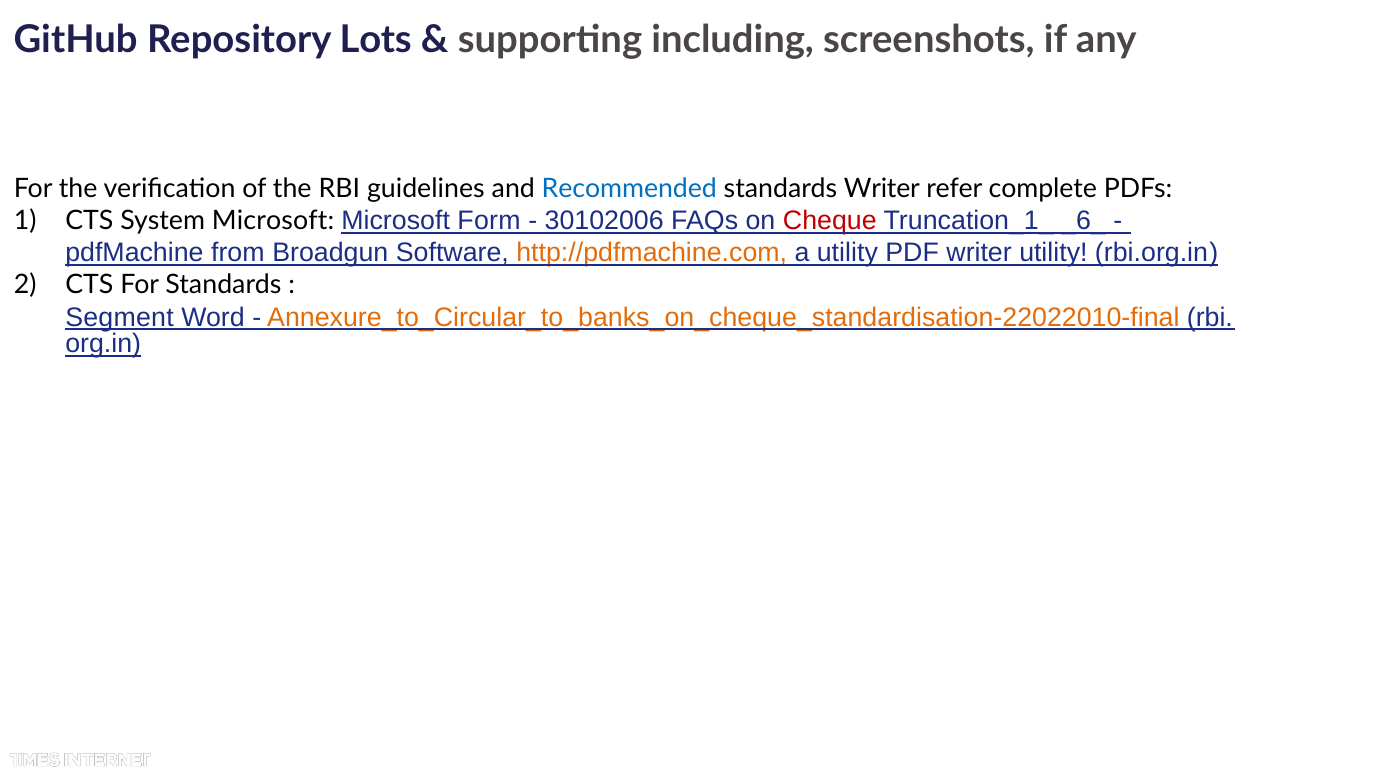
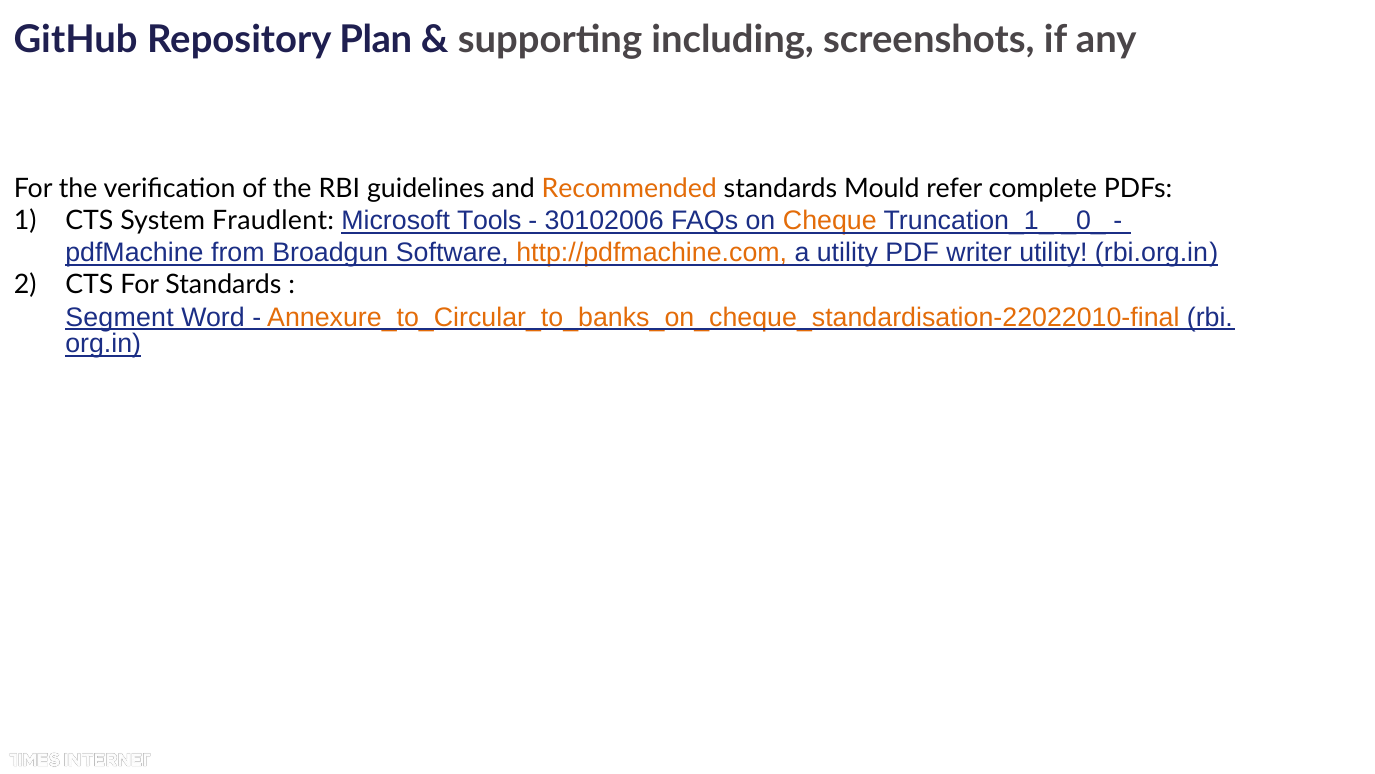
Lots: Lots -> Plan (376, 39)
Recommended colour: blue -> orange (629, 189)
standards Writer: Writer -> Mould (882, 189)
System Microsoft: Microsoft -> Fraudlent (273, 221)
Form: Form -> Tools (489, 221)
Cheque colour: red -> orange (830, 221)
_6_: _6_ -> _0_ (1084, 221)
